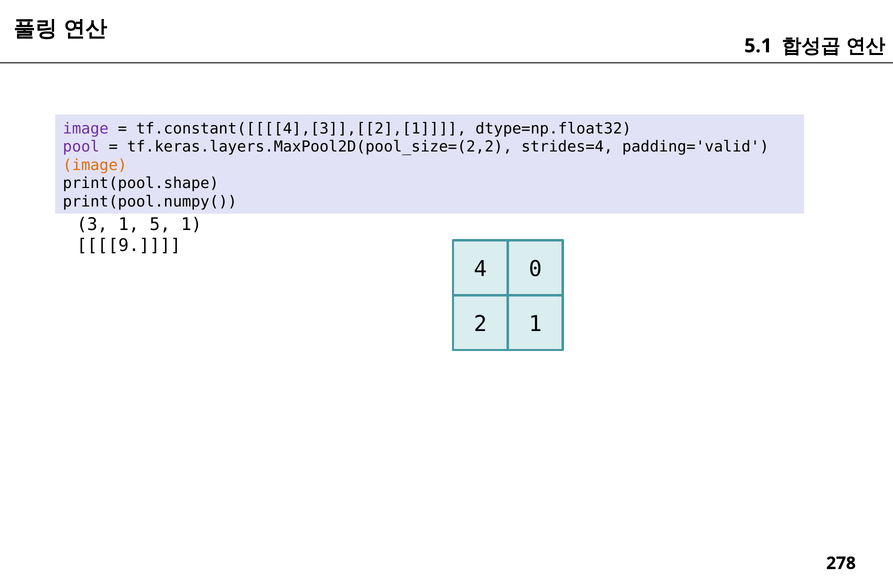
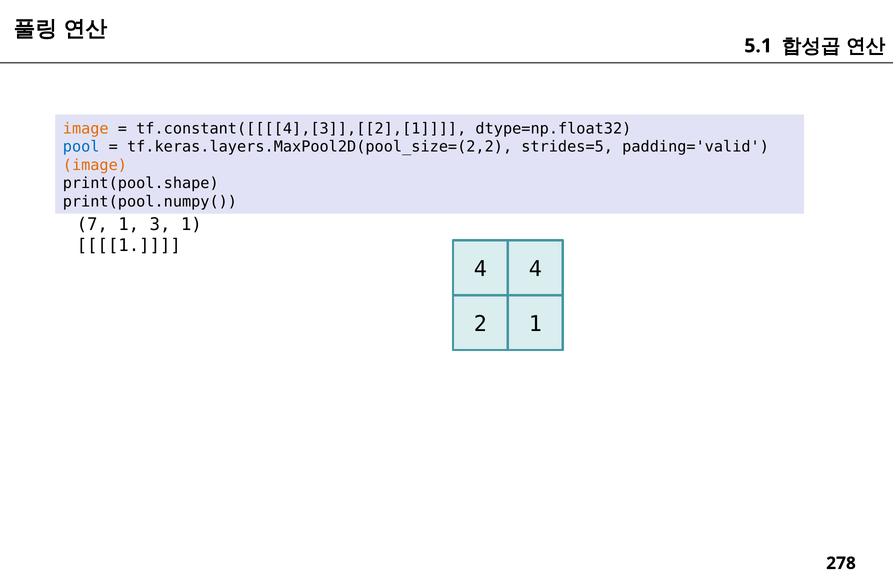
image colour: purple -> orange (86, 129)
pool colour: purple -> blue (81, 147)
strides=4: strides=4 -> strides=5 (567, 147)
3: 3 -> 7 (92, 224)
5: 5 -> 3 (160, 224)
9: 9 -> 1 (129, 245)
4 0: 0 -> 4 (535, 269)
